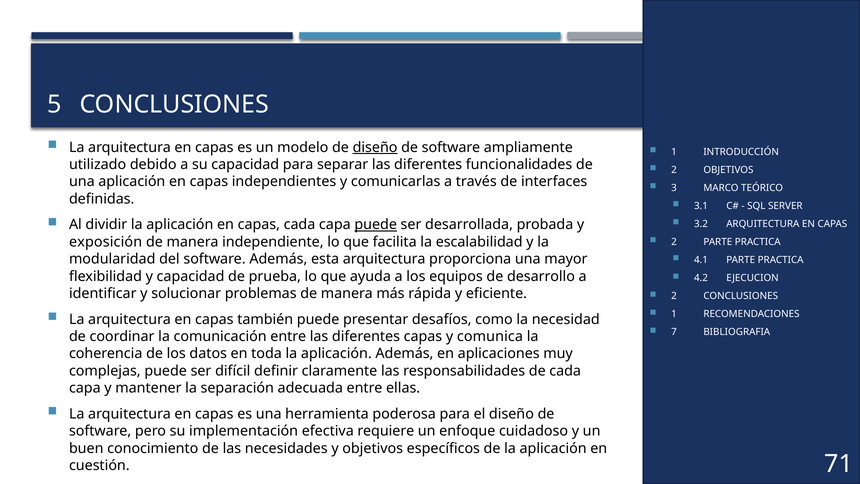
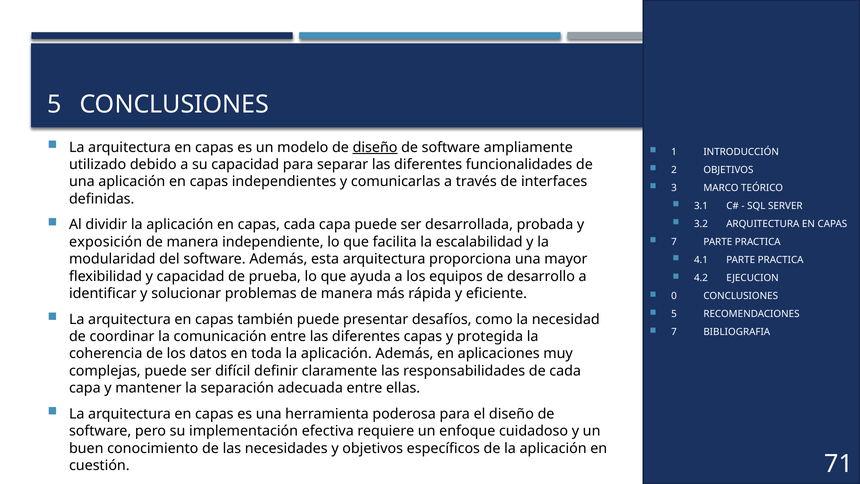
puede underline: present -> none (376, 225)
2: 2 -> 7 (674, 242)
2: 2 -> 0 (674, 296)
1: 1 -> 5 (674, 314)
comunica: comunica -> protegida (490, 336)
